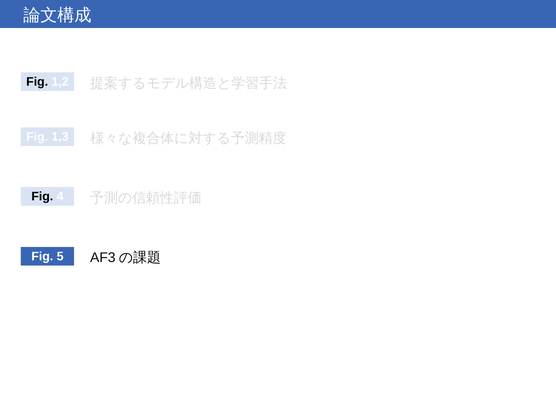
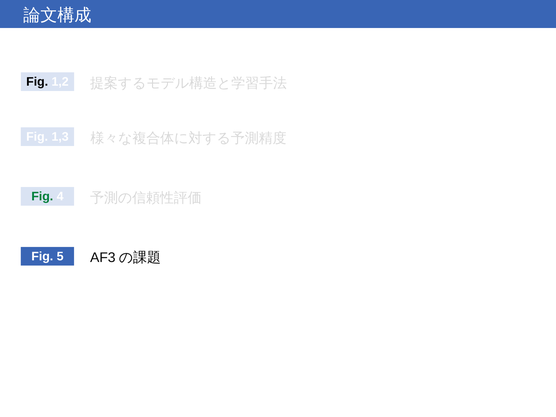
Fig colour: black -> green (42, 196)
